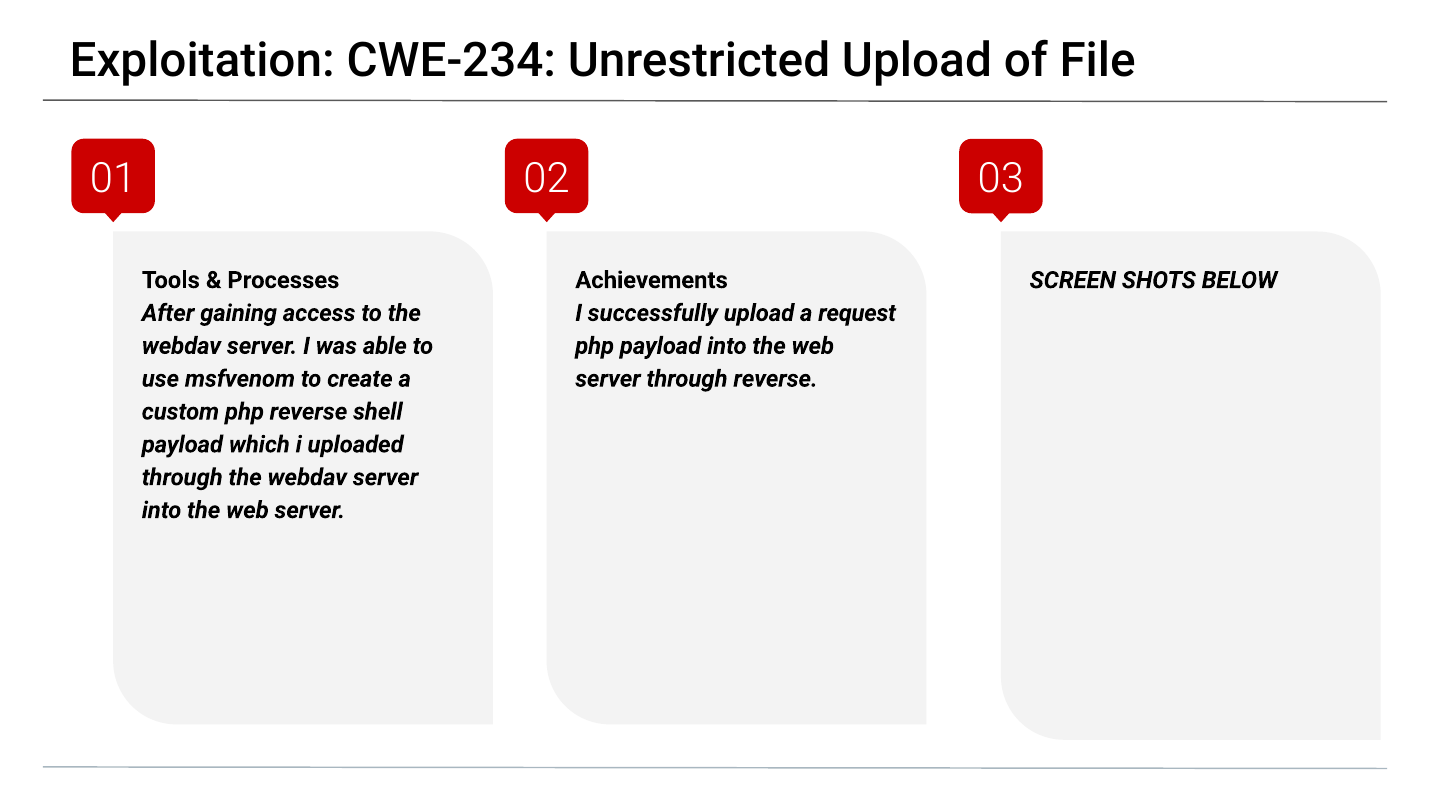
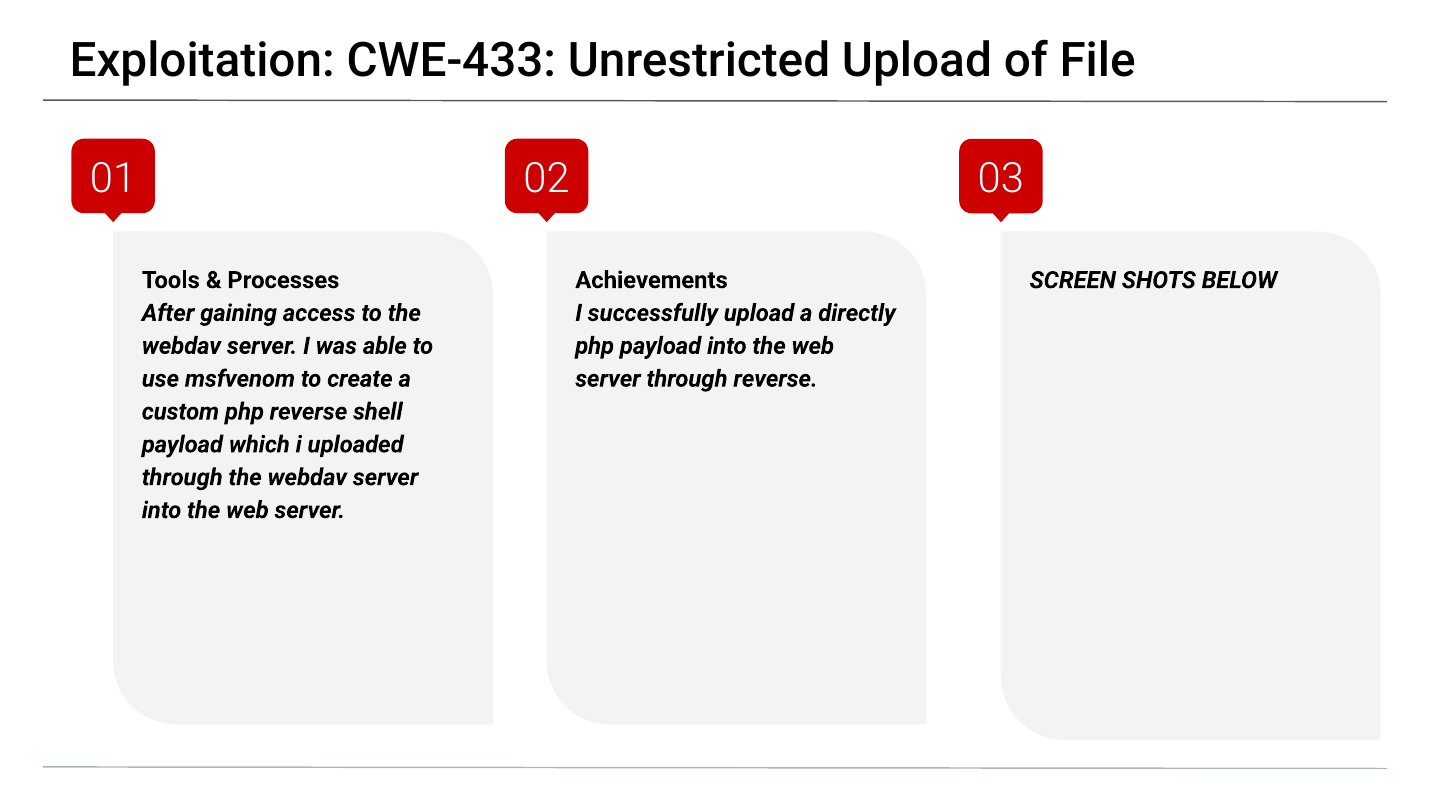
CWE-234: CWE-234 -> CWE-433 (451, 61)
request: request -> directly (857, 313)
